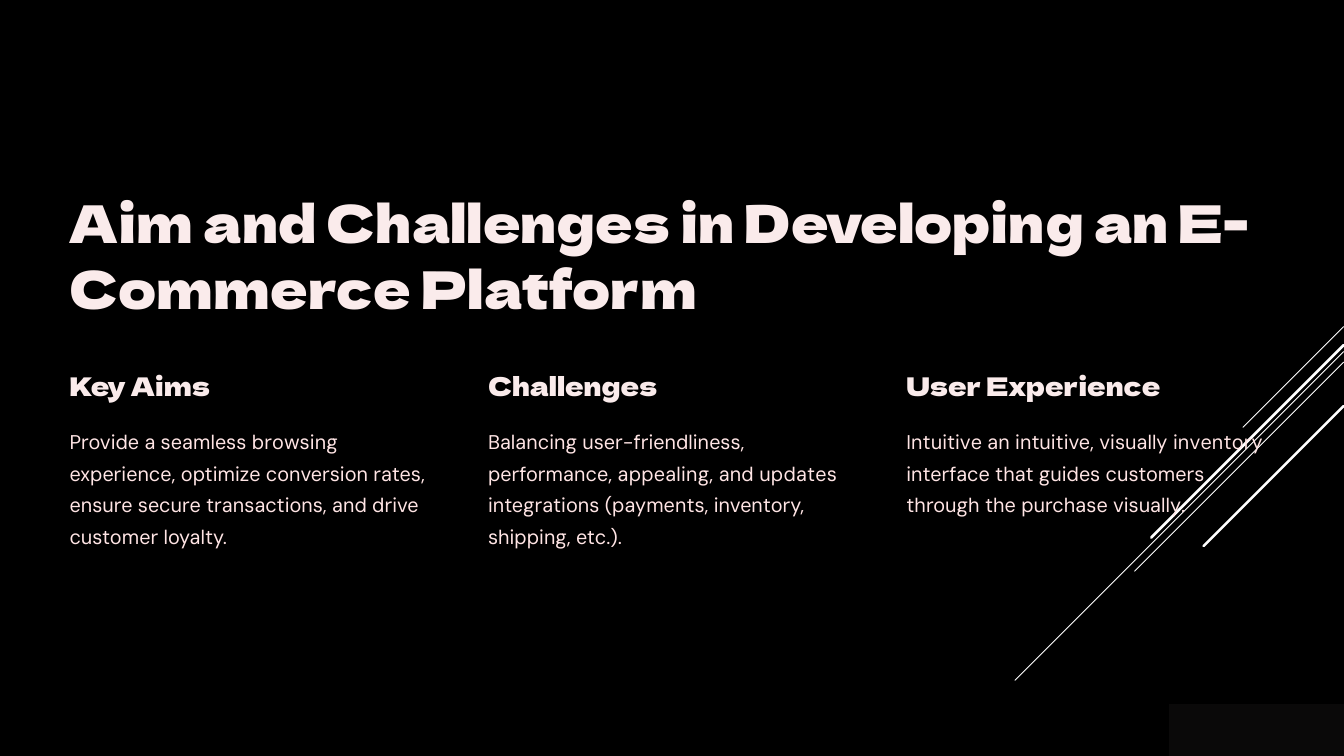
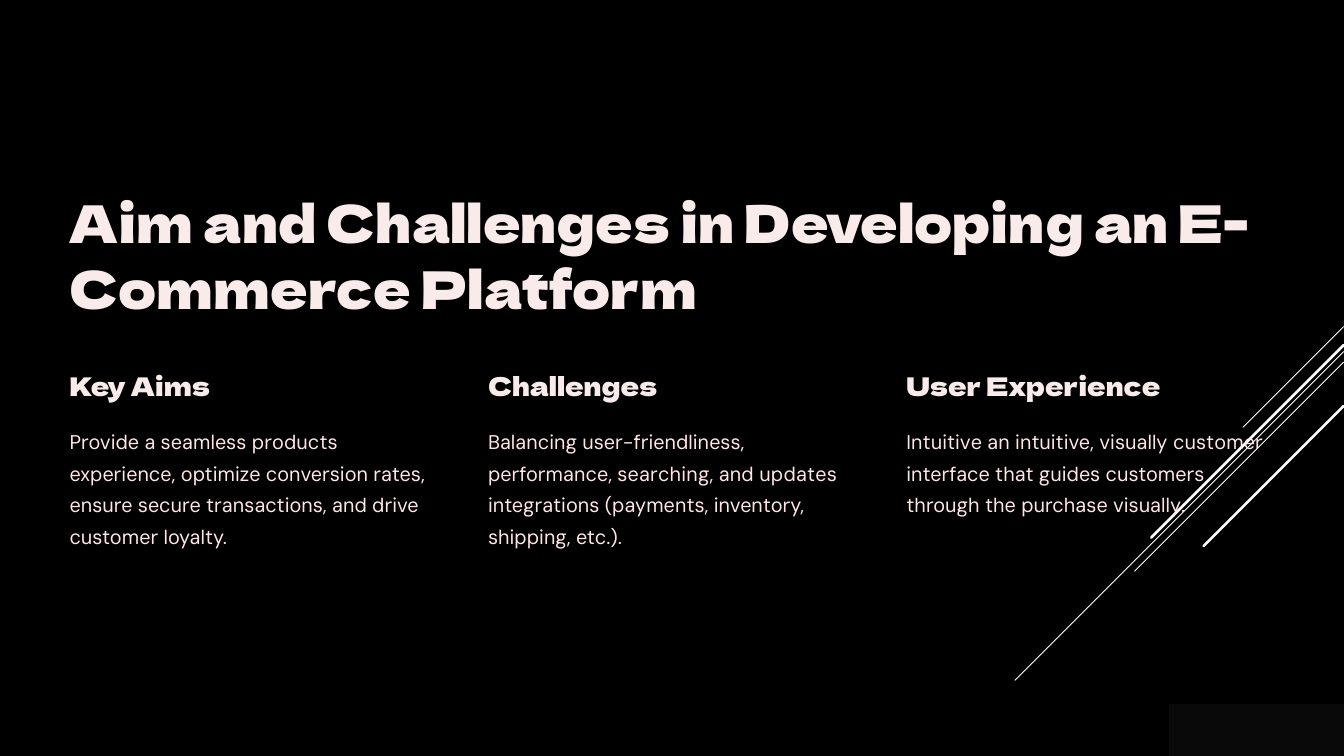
browsing: browsing -> products (295, 443)
visually inventory: inventory -> customer (1218, 443)
appealing: appealing -> searching (665, 475)
